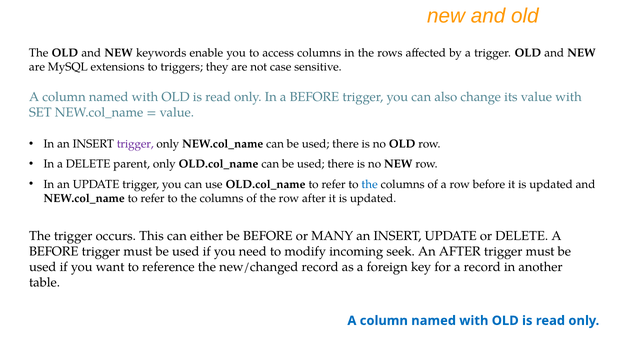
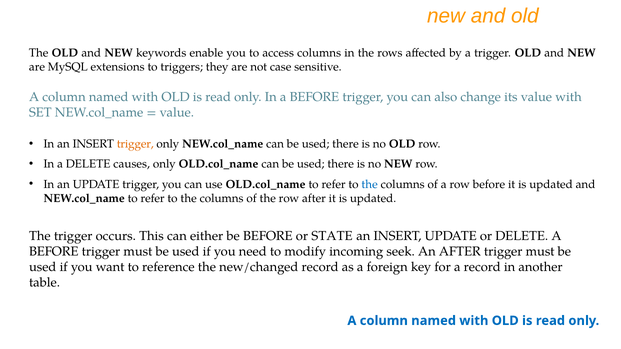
trigger colour: purple -> orange (135, 144)
parent: parent -> causes (132, 164)
MANY: MANY -> STATE (332, 236)
